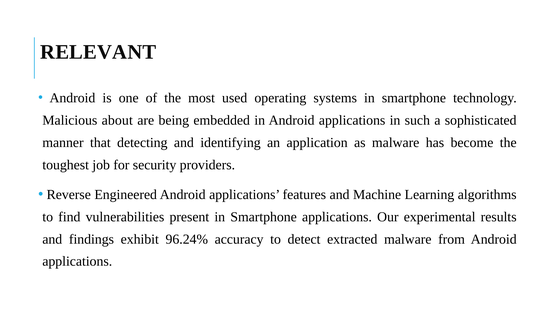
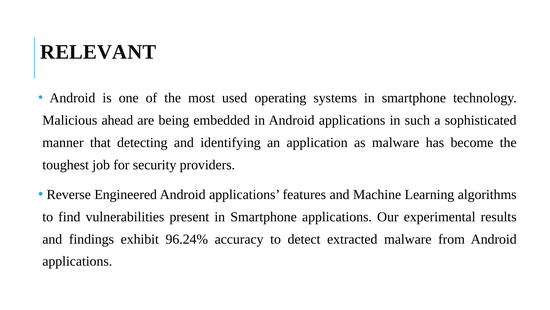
about: about -> ahead (117, 120)
